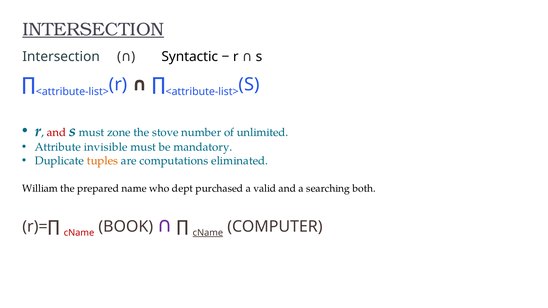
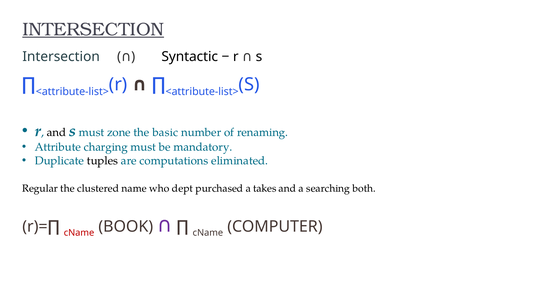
and colour: red -> black (56, 133)
stove: stove -> basic (165, 133)
unlimited: unlimited -> renaming (263, 133)
invisible: invisible -> charging (106, 147)
tuples colour: orange -> black (103, 161)
William: William -> Regular (40, 188)
prepared: prepared -> clustered (98, 188)
valid: valid -> takes (265, 188)
cName underline: present -> none (208, 233)
